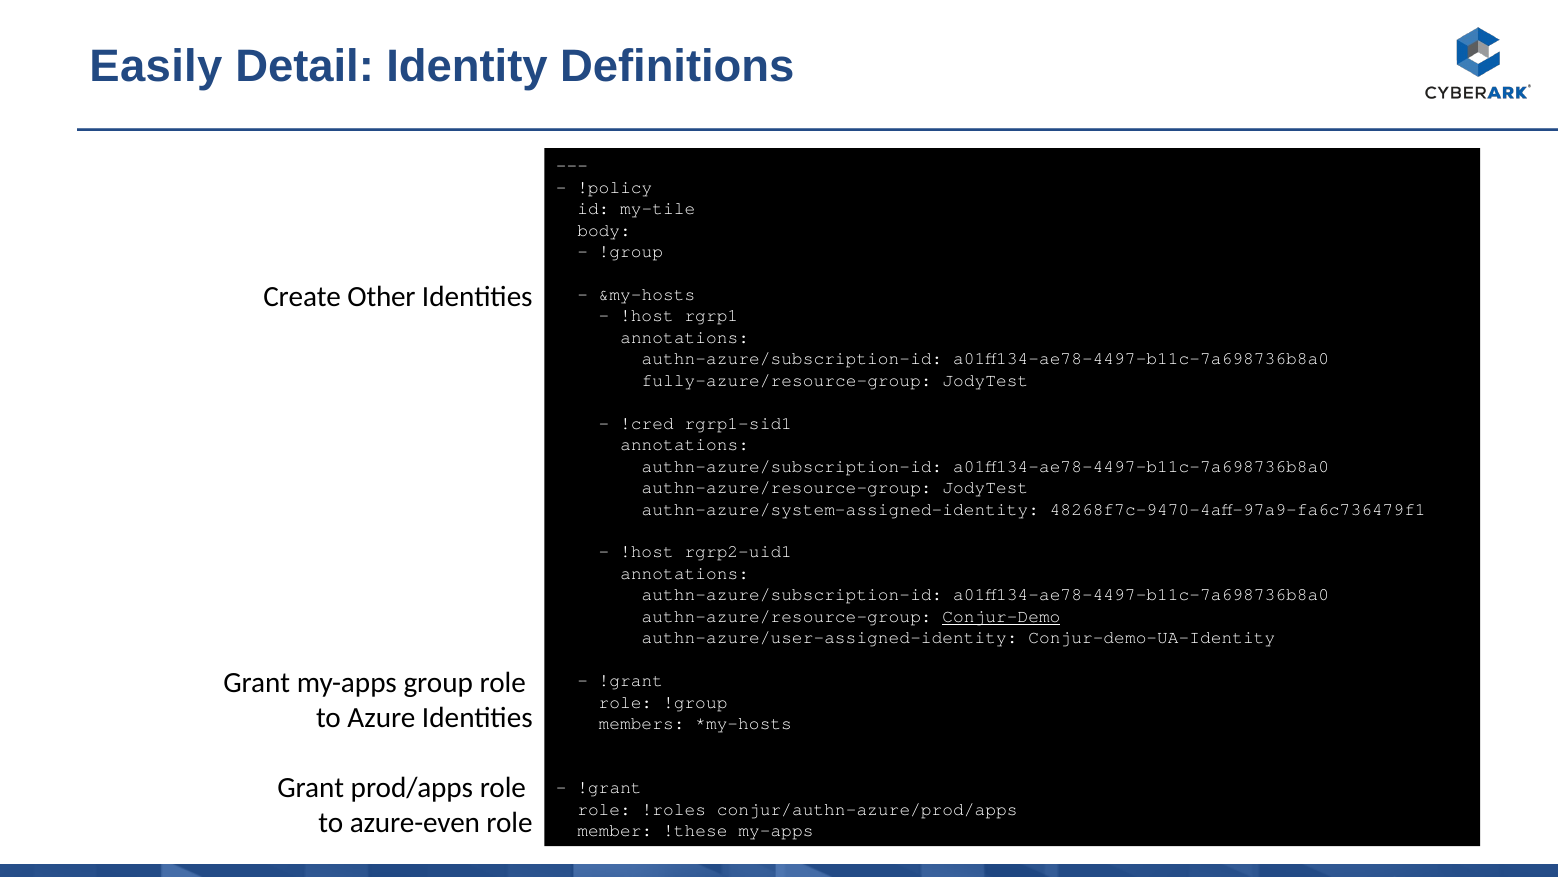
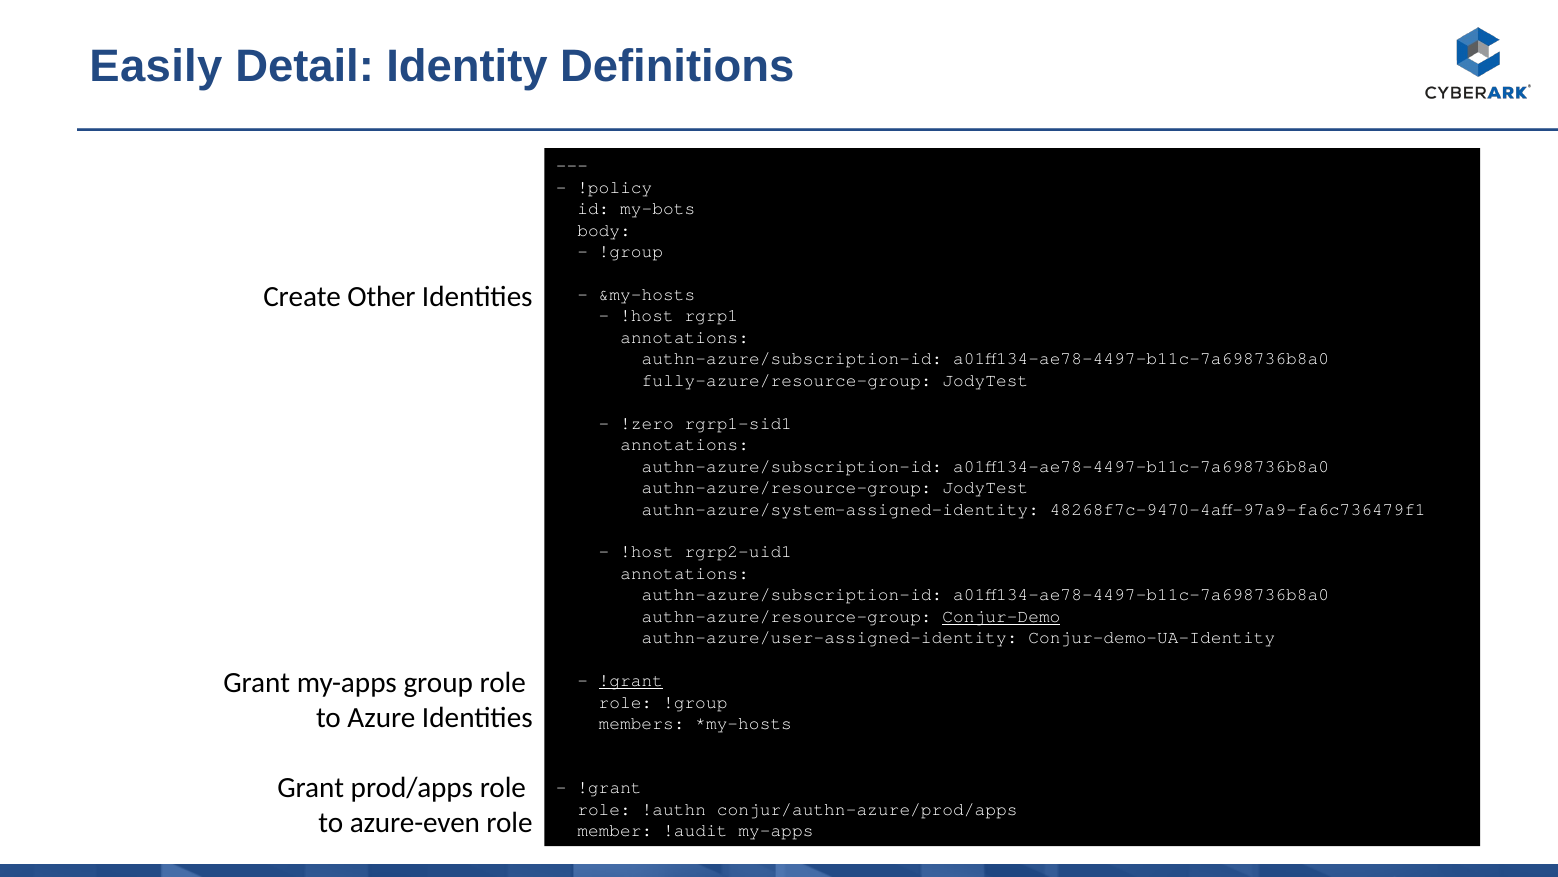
my-tile: my-tile -> my-bots (658, 209)
!cred: !cred -> !zero (647, 423)
!grant underline: none -> present (631, 680)
!roles: !roles -> !authn (674, 809)
!these: !these -> !audit (695, 830)
